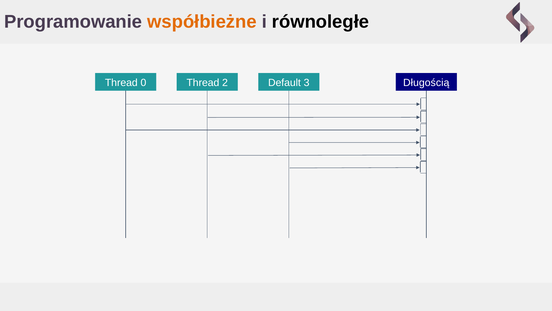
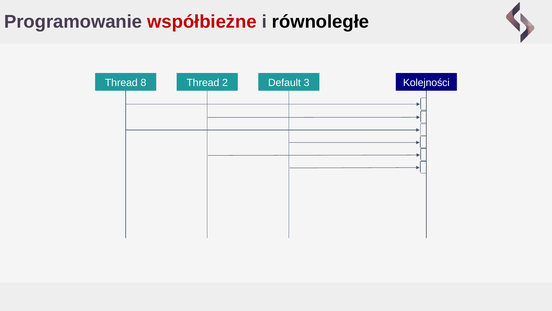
współbieżne colour: orange -> red (202, 22)
0: 0 -> 8 (143, 82)
Długością: Długością -> Kolejności (426, 82)
